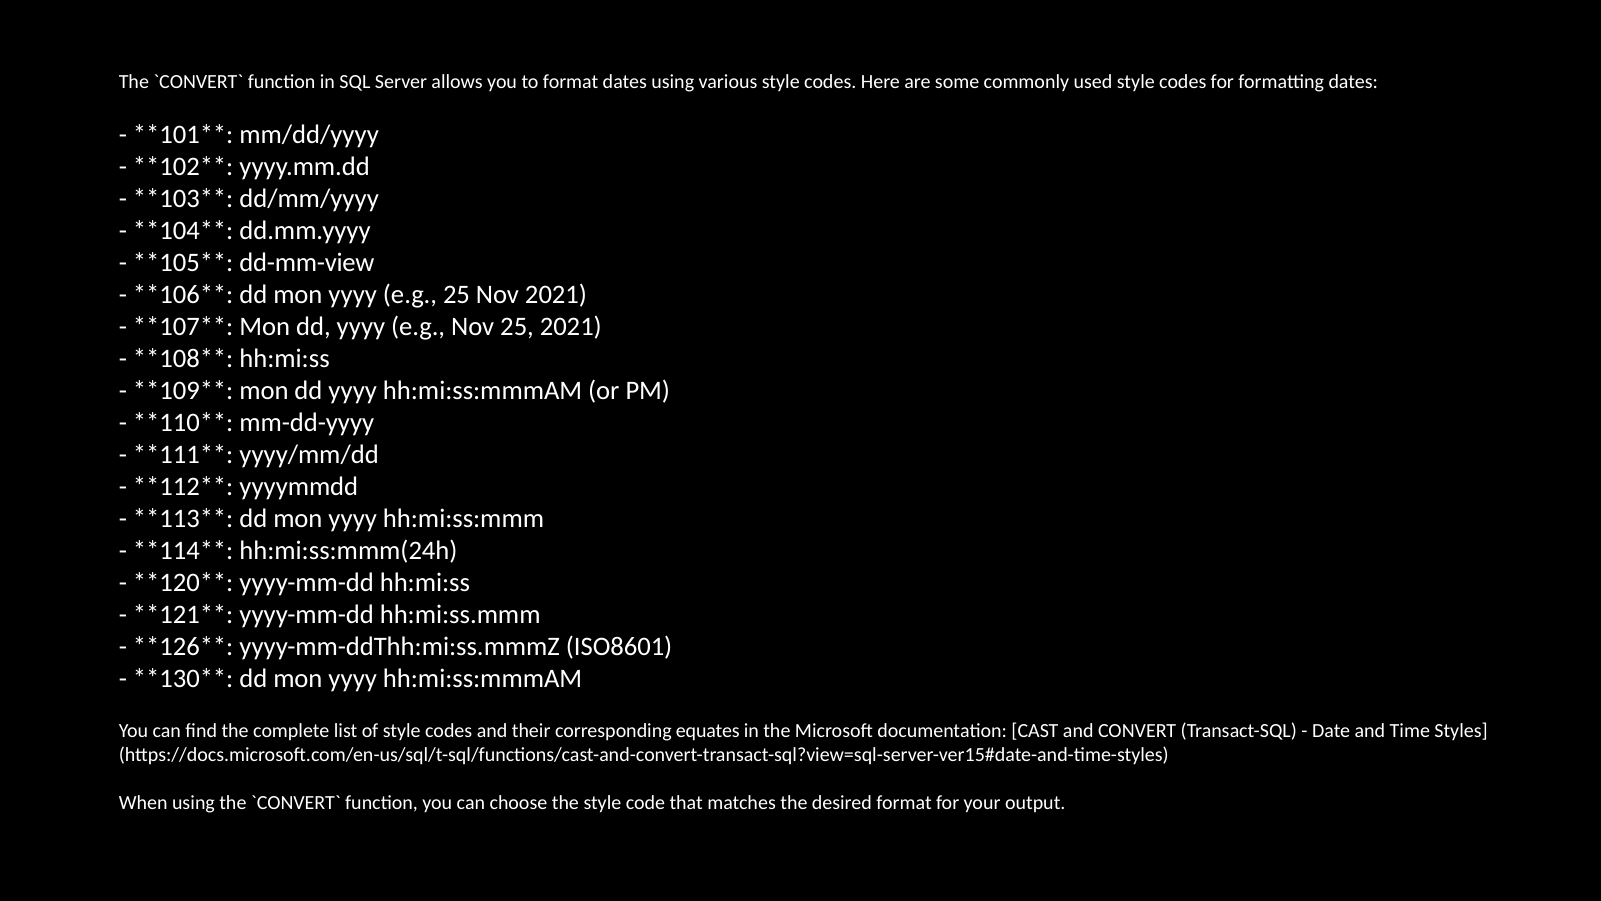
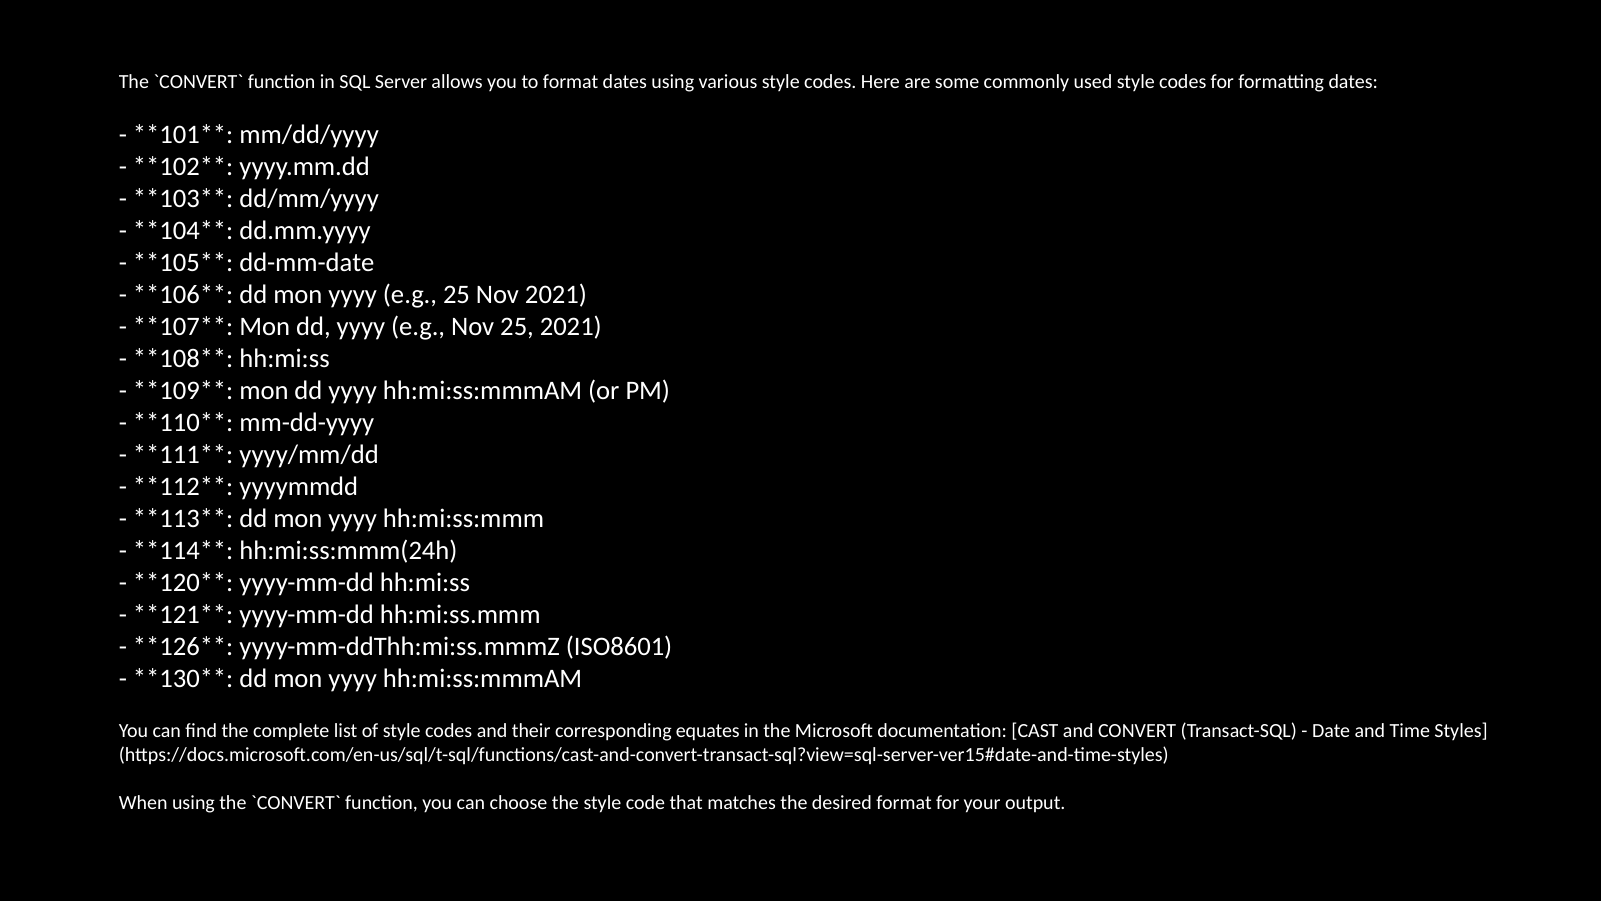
dd-mm-view: dd-mm-view -> dd-mm-date (307, 263)
